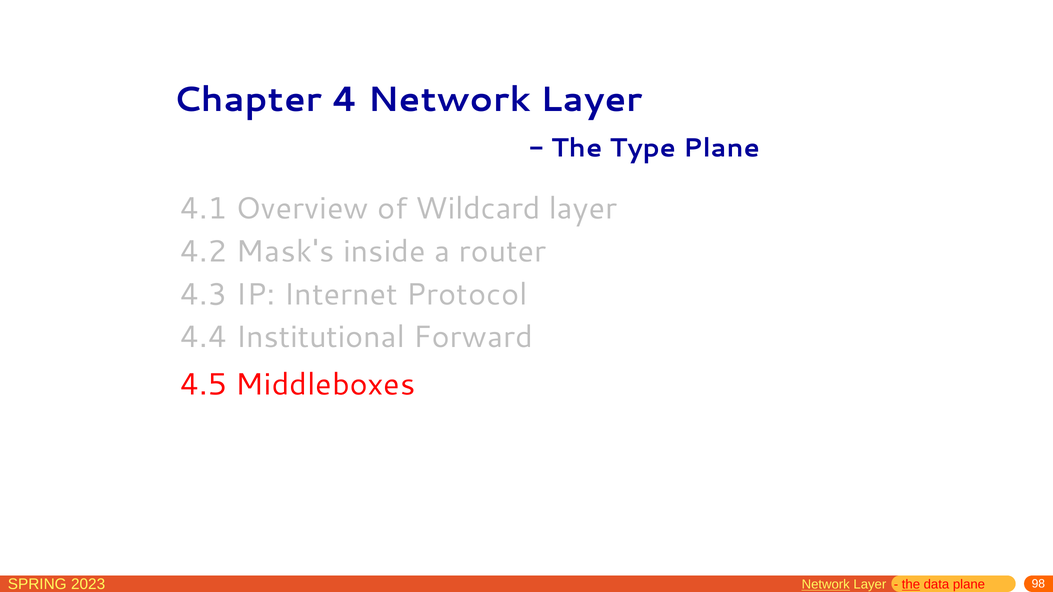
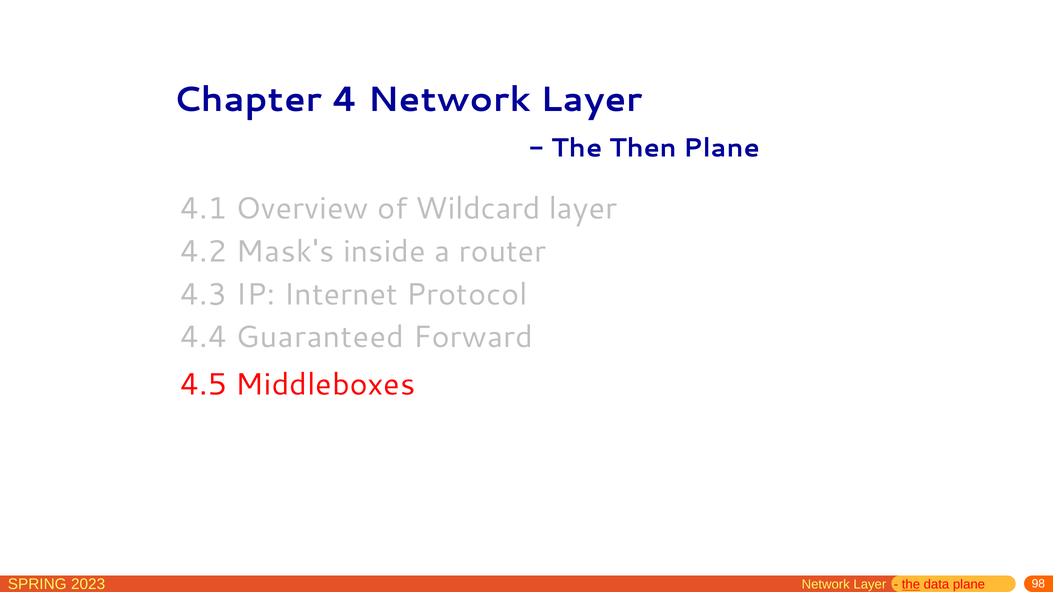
Type: Type -> Then (643, 148)
Institutional: Institutional -> Guaranteed (320, 338)
Network underline: present -> none (826, 585)
